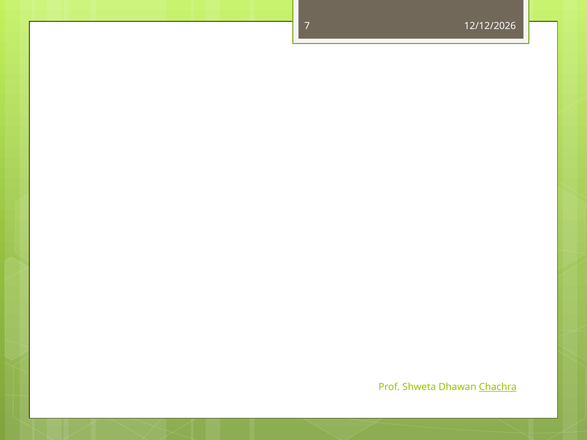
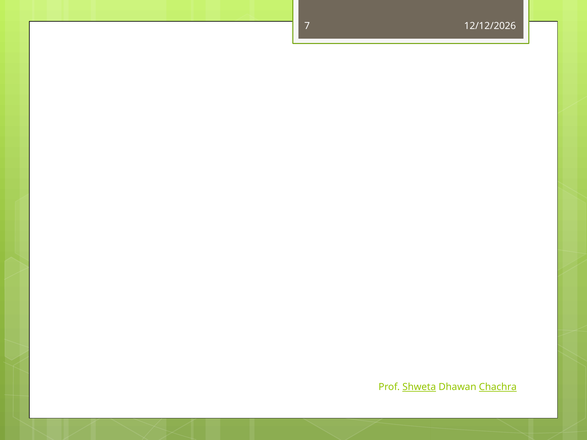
Shweta underline: none -> present (419, 387)
